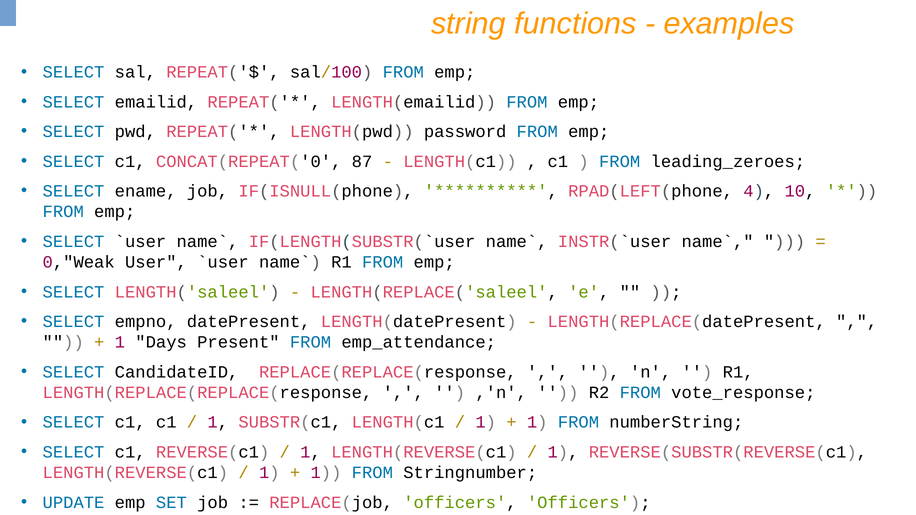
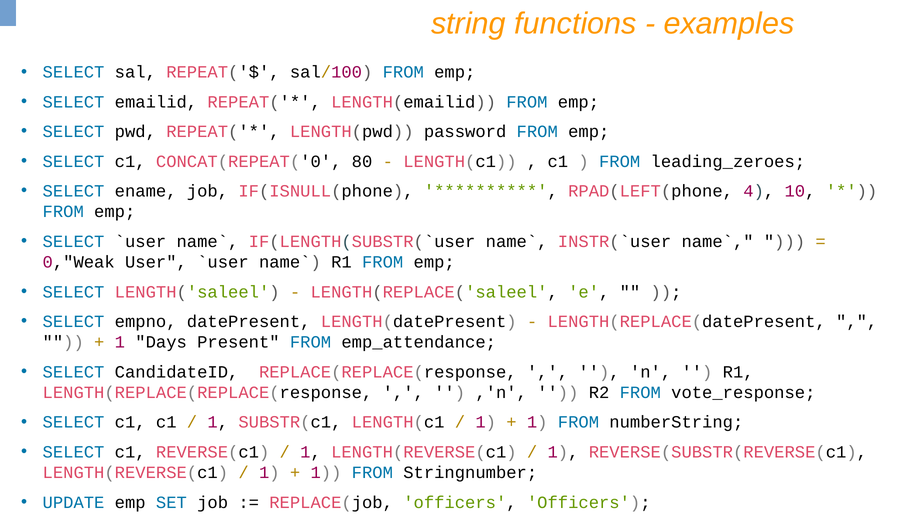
87: 87 -> 80 (362, 162)
